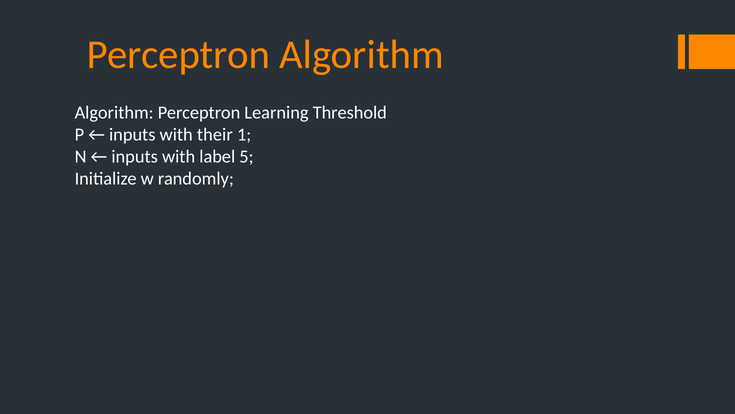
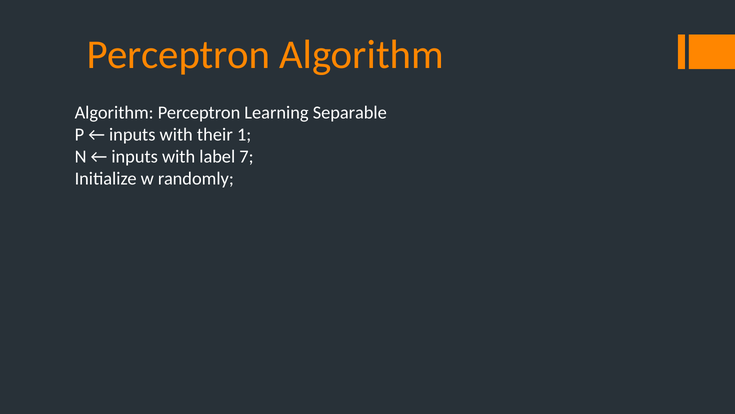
Threshold: Threshold -> Separable (350, 112)
5: 5 -> 7 (246, 157)
